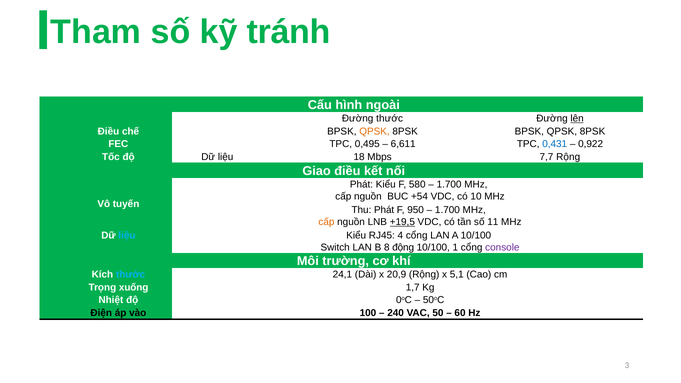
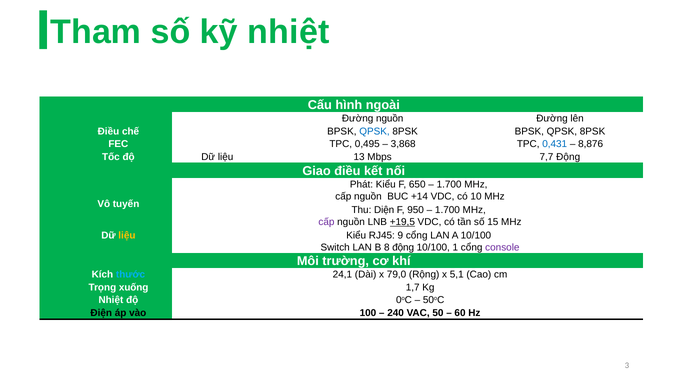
kỹ tránh: tránh -> nhiệt (288, 32)
Đường thước: thước -> nguồn (390, 119)
lên underline: present -> none (577, 119)
QPSK colour: orange -> blue (374, 131)
6,611: 6,611 -> 3,868 (403, 144)
0,922: 0,922 -> 8,876 (591, 144)
18: 18 -> 13 (359, 157)
7,7 Rộng: Rộng -> Động (568, 157)
580: 580 -> 650 (417, 185)
+54: +54 -> +14 (419, 196)
Thu Phát: Phát -> Diện (384, 210)
cấp colour: orange -> purple (326, 222)
11: 11 -> 15 (493, 222)
liệu colour: light blue -> yellow (127, 236)
4: 4 -> 9 (400, 236)
20,9: 20,9 -> 79,0 (397, 275)
